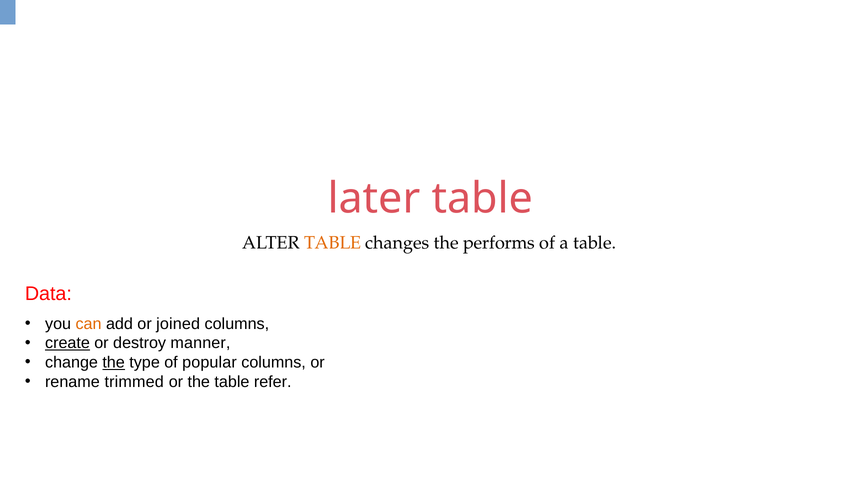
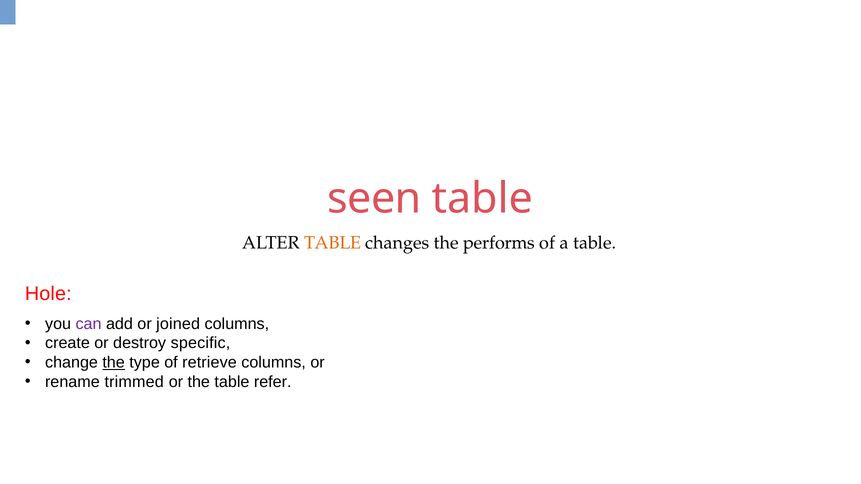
later: later -> seen (374, 199)
Data: Data -> Hole (48, 294)
can colour: orange -> purple (89, 324)
create underline: present -> none (67, 343)
manner: manner -> specific (200, 343)
popular: popular -> retrieve (209, 363)
